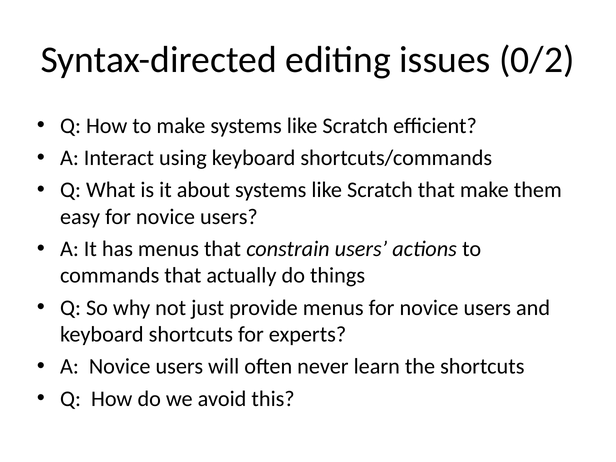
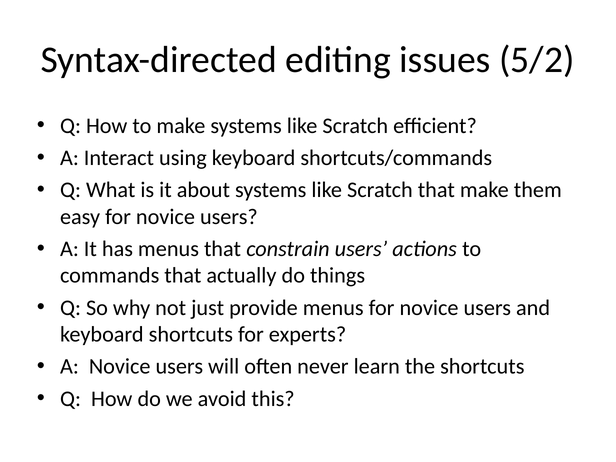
0/2: 0/2 -> 5/2 (537, 60)
